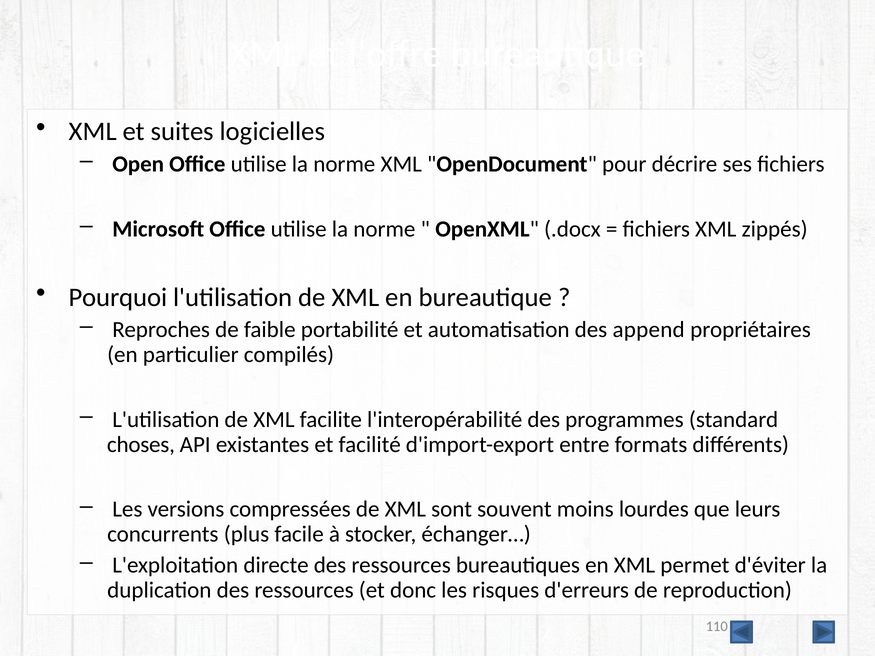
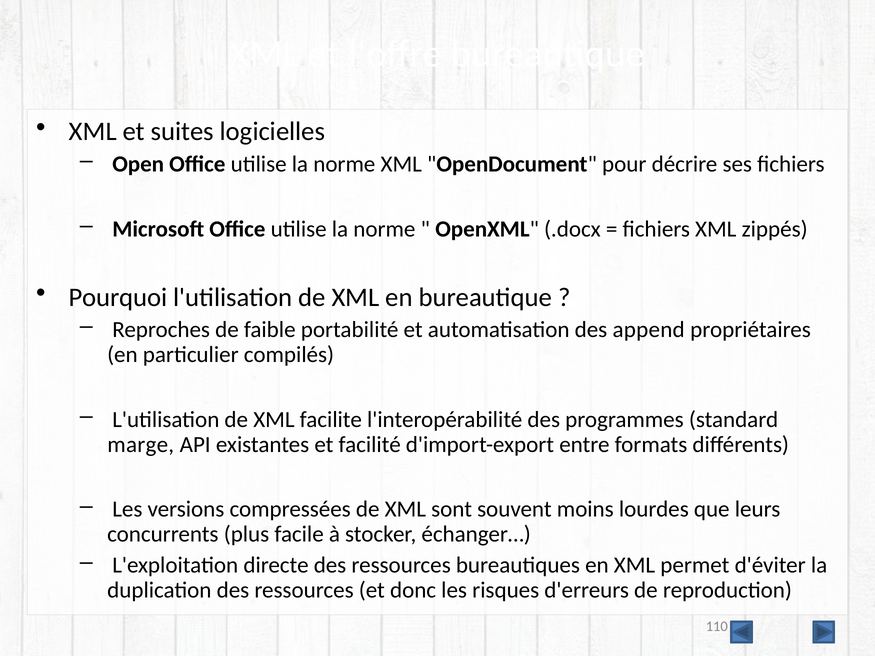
choses: choses -> marge (141, 445)
